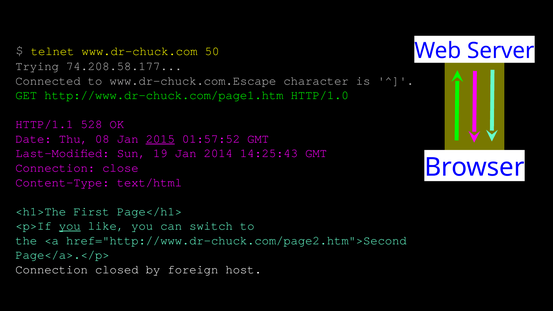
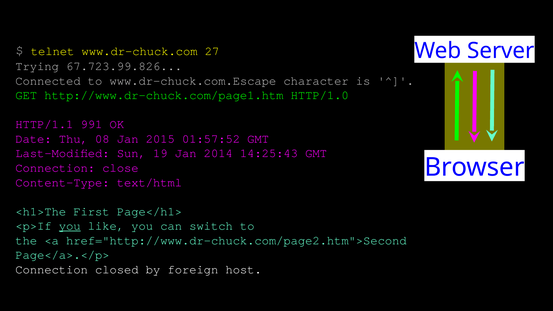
50: 50 -> 27 (212, 51)
74.208.58.177: 74.208.58.177 -> 67.723.99.826 (124, 66)
528: 528 -> 991 (91, 124)
2015 underline: present -> none (160, 139)
